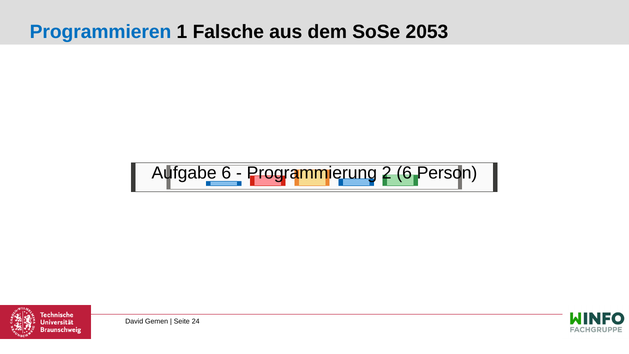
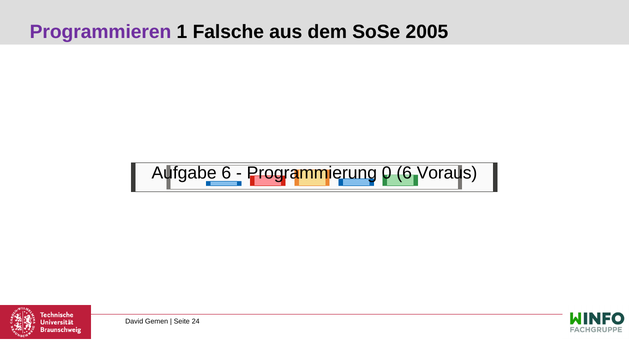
Programmieren colour: blue -> purple (101, 32)
2053: 2053 -> 2005 (427, 32)
2: 2 -> 0 (387, 173)
Person: Person -> Voraus (447, 173)
